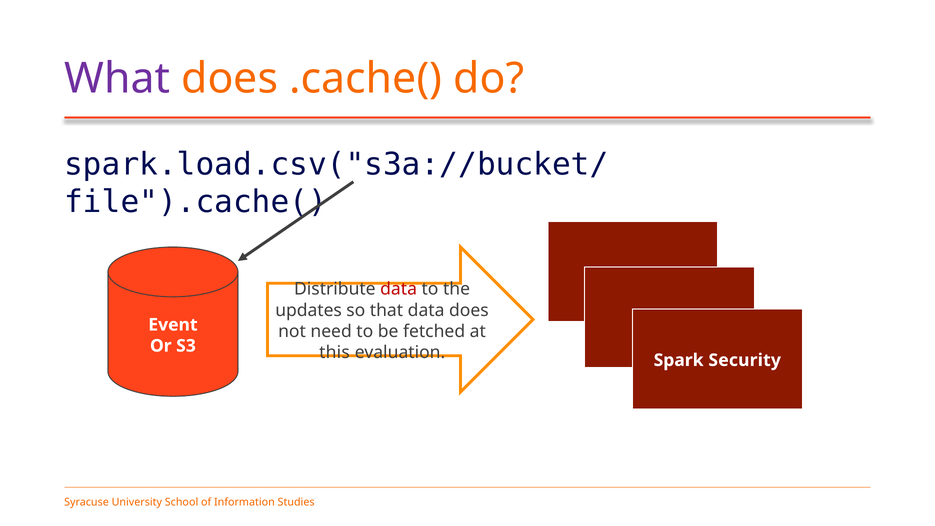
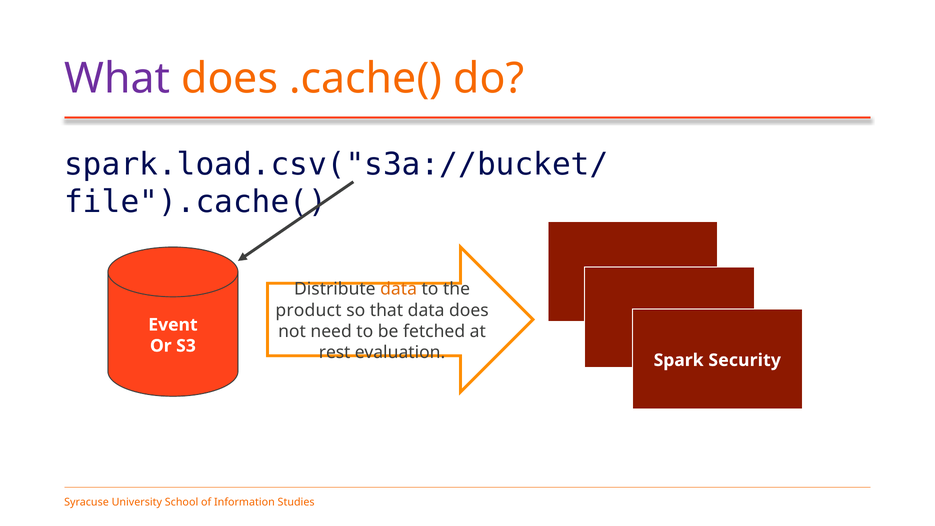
data colour: red -> orange (399, 289)
updates: updates -> product (308, 310)
this: this -> rest (335, 352)
